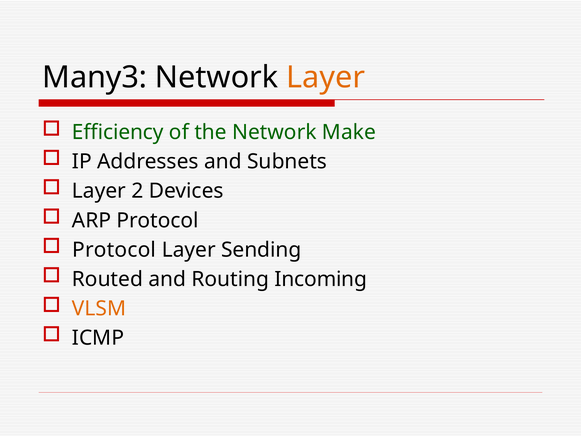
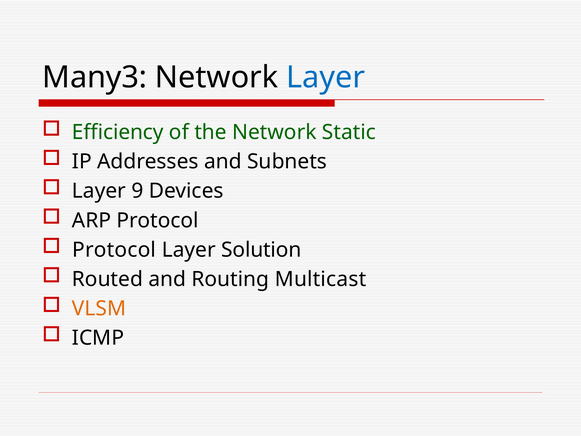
Layer colour: orange -> blue (326, 77)
Make: Make -> Static (349, 132)
2: 2 -> 9 (137, 191)
Sending: Sending -> Solution (261, 250)
Incoming: Incoming -> Multicast (321, 279)
